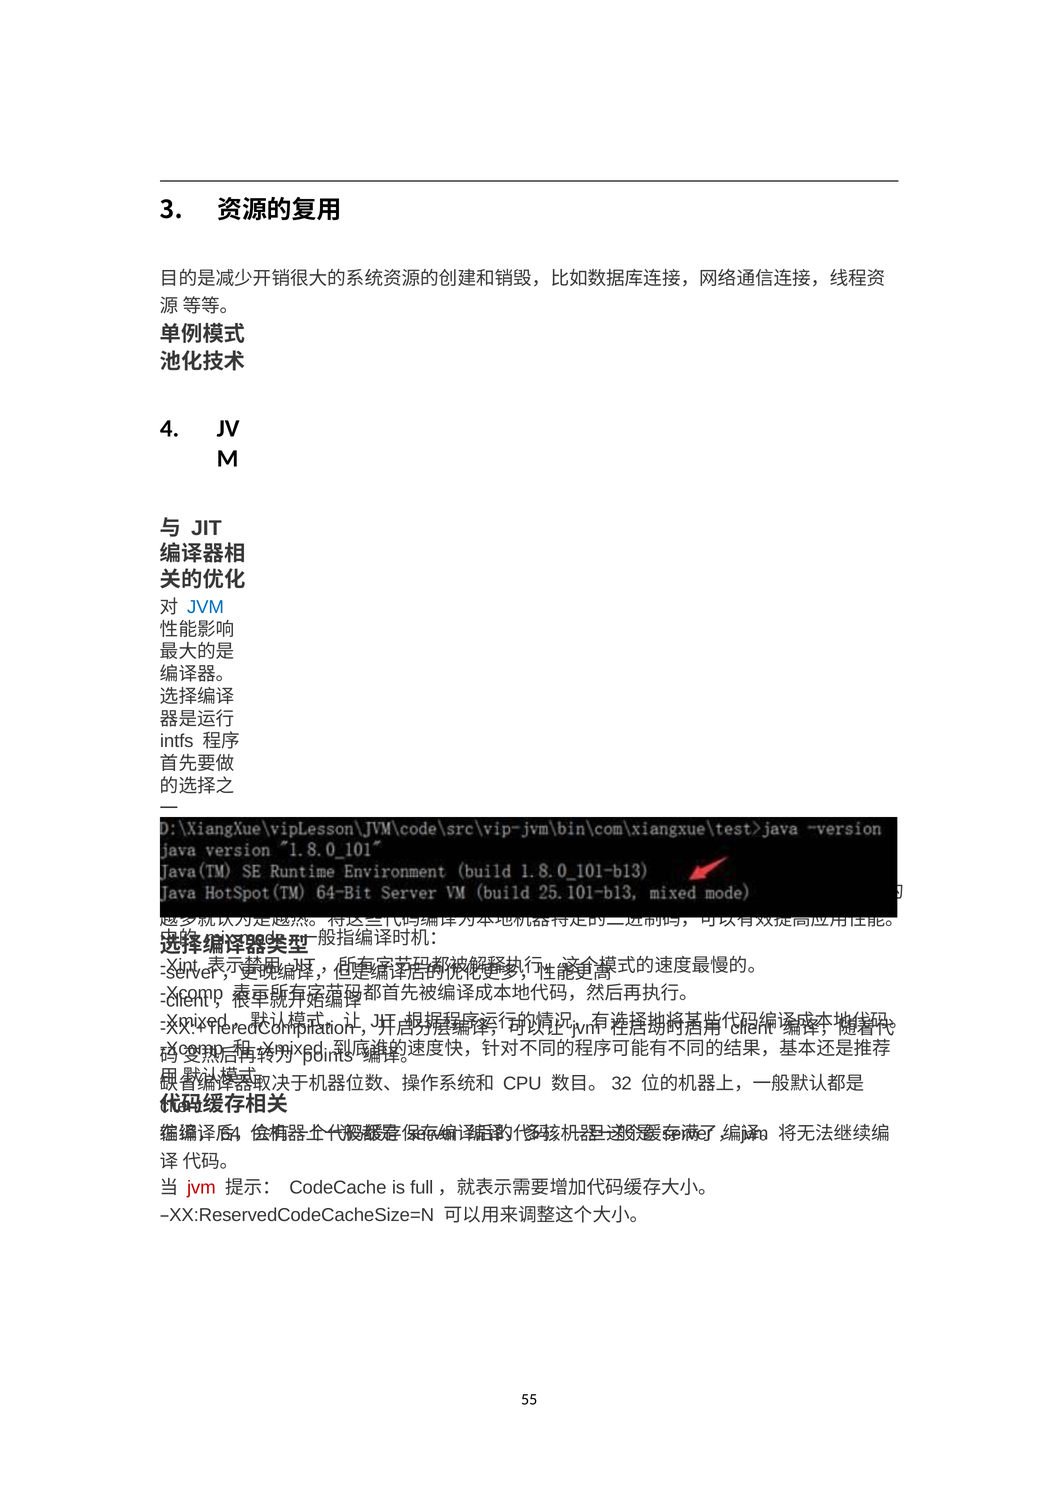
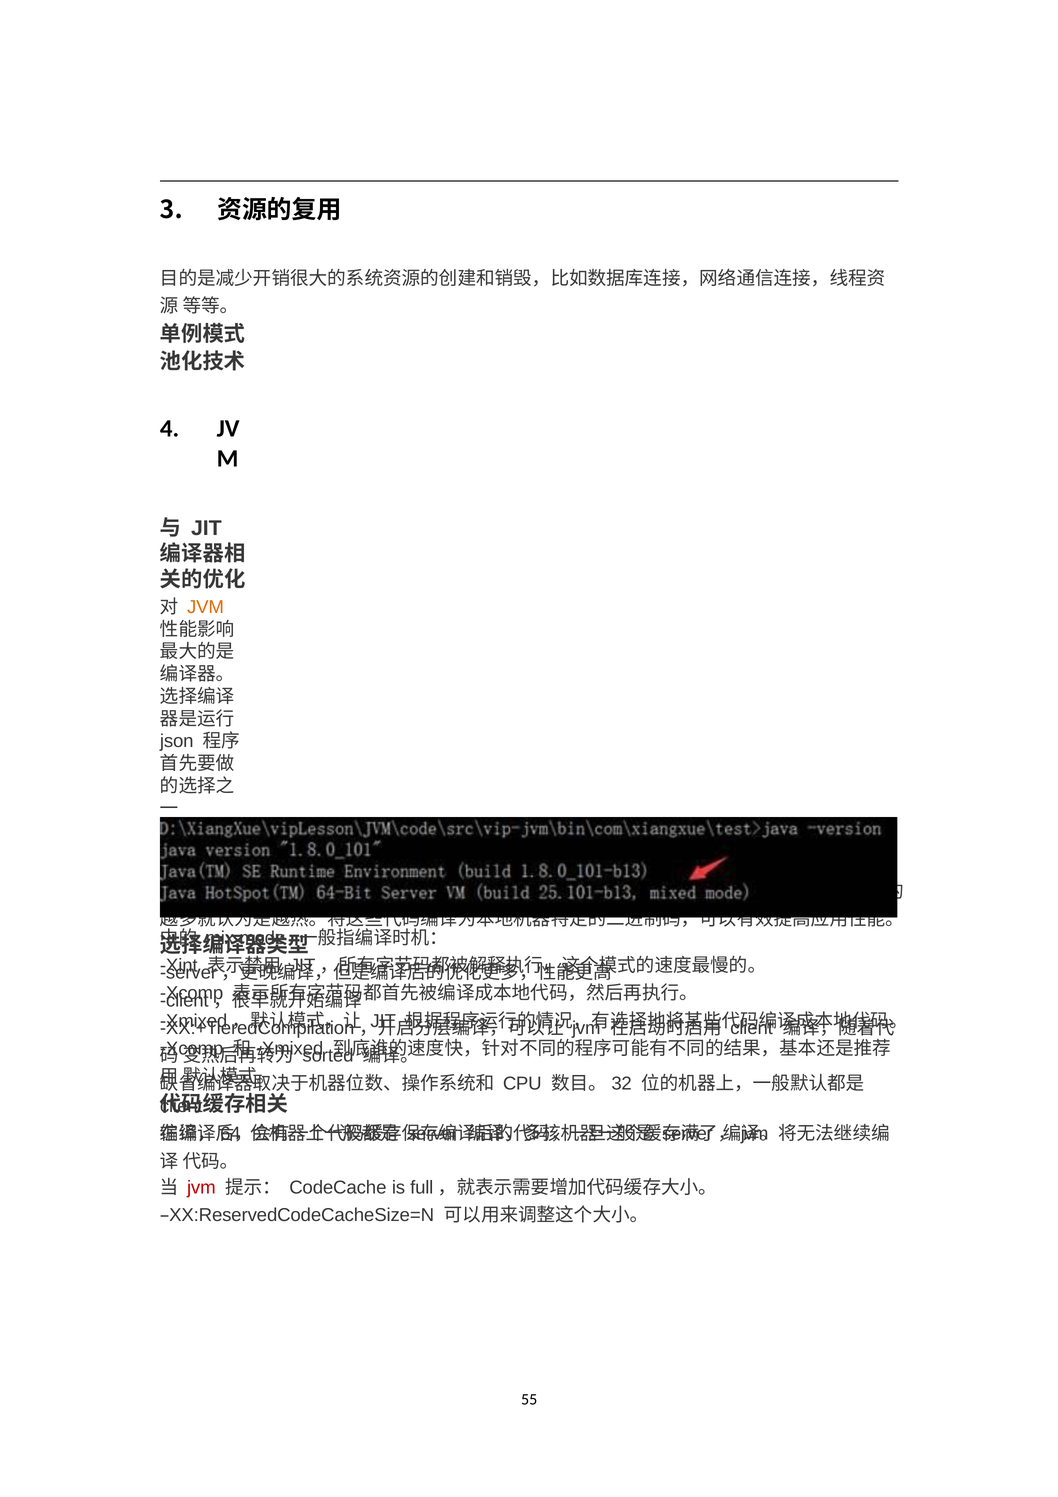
JVM colour: blue -> orange (206, 607)
intfs: intfs -> json (177, 741)
points: points -> sorted (328, 1056)
